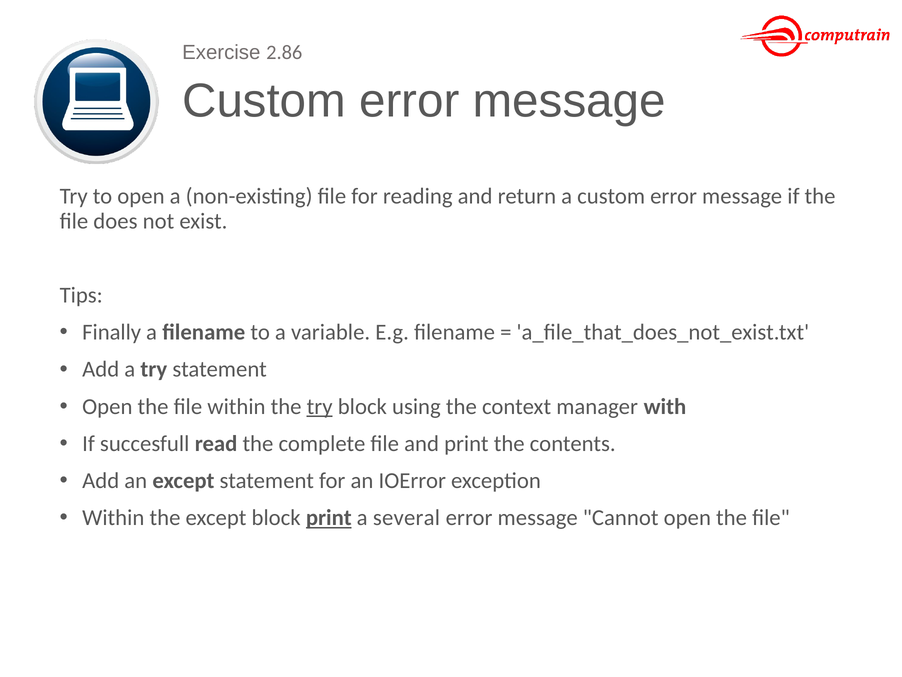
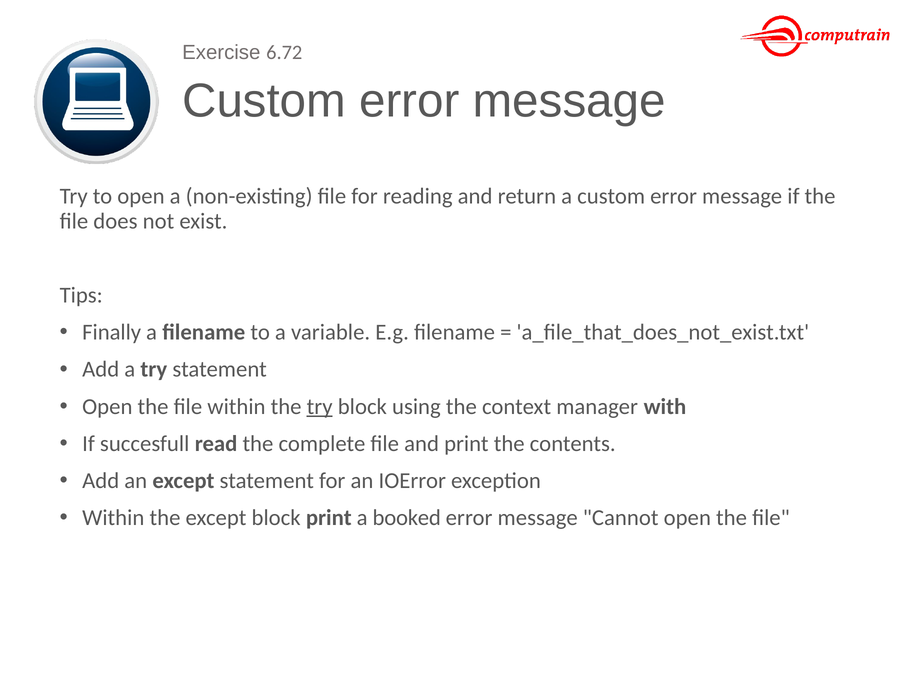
2.86: 2.86 -> 6.72 (284, 52)
print underline: present -> none (329, 517)
several: several -> booked (407, 517)
